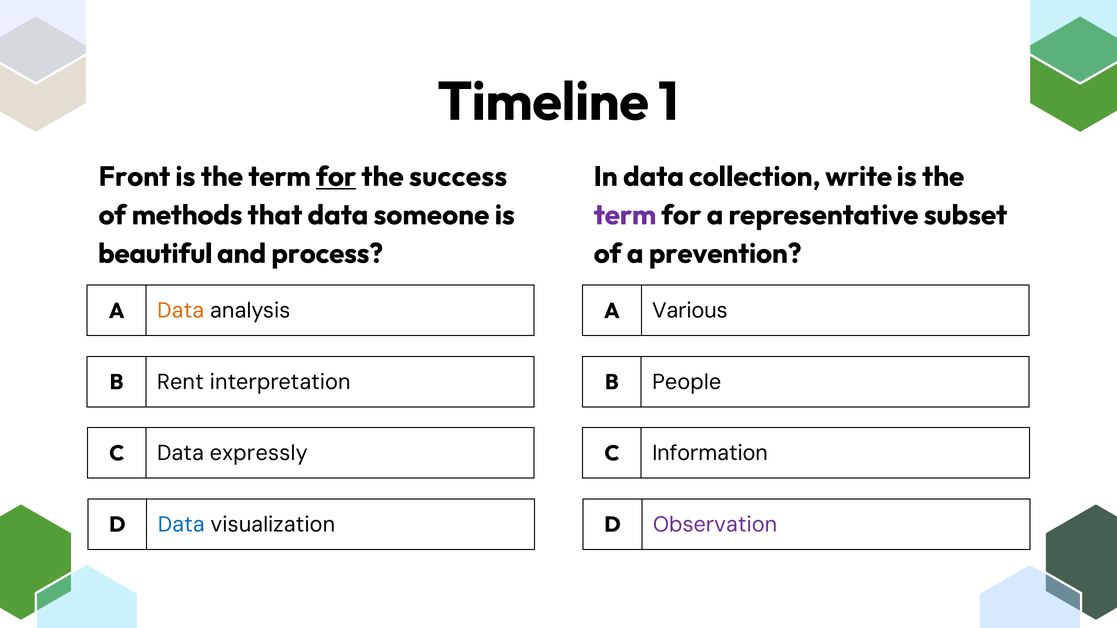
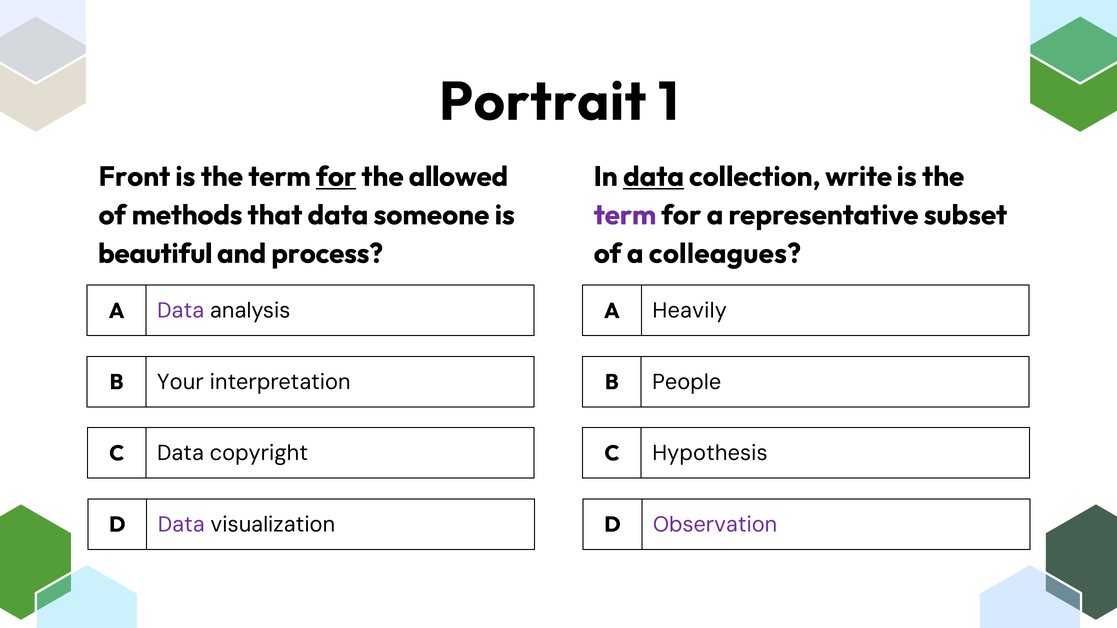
Timeline: Timeline -> Portrait (543, 102)
success: success -> allowed (458, 177)
data underline: none -> present (654, 177)
prevention: prevention -> colleagues (725, 254)
Data colour: orange -> purple (181, 311)
Various: Various -> Heavily (690, 311)
Rent: Rent -> Your (180, 382)
expressly: expressly -> copyright (259, 453)
Information: Information -> Hypothesis (710, 453)
Data colour: blue -> purple (181, 525)
